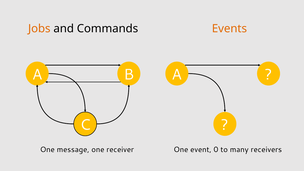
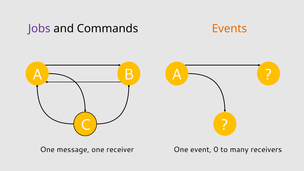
Jobs colour: orange -> purple (39, 29)
